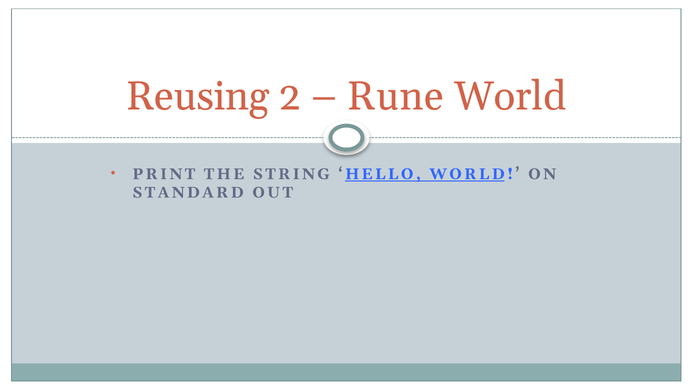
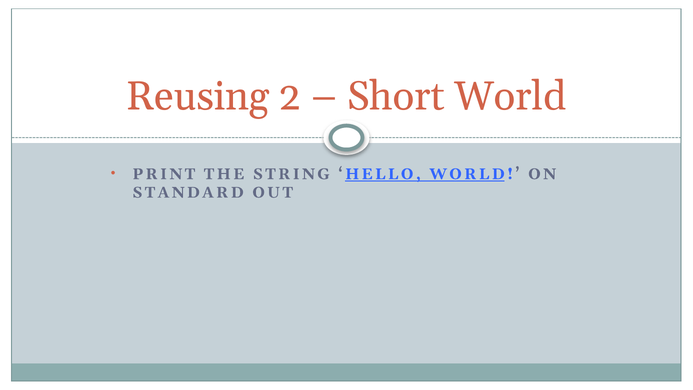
Rune: Rune -> Short (396, 96)
